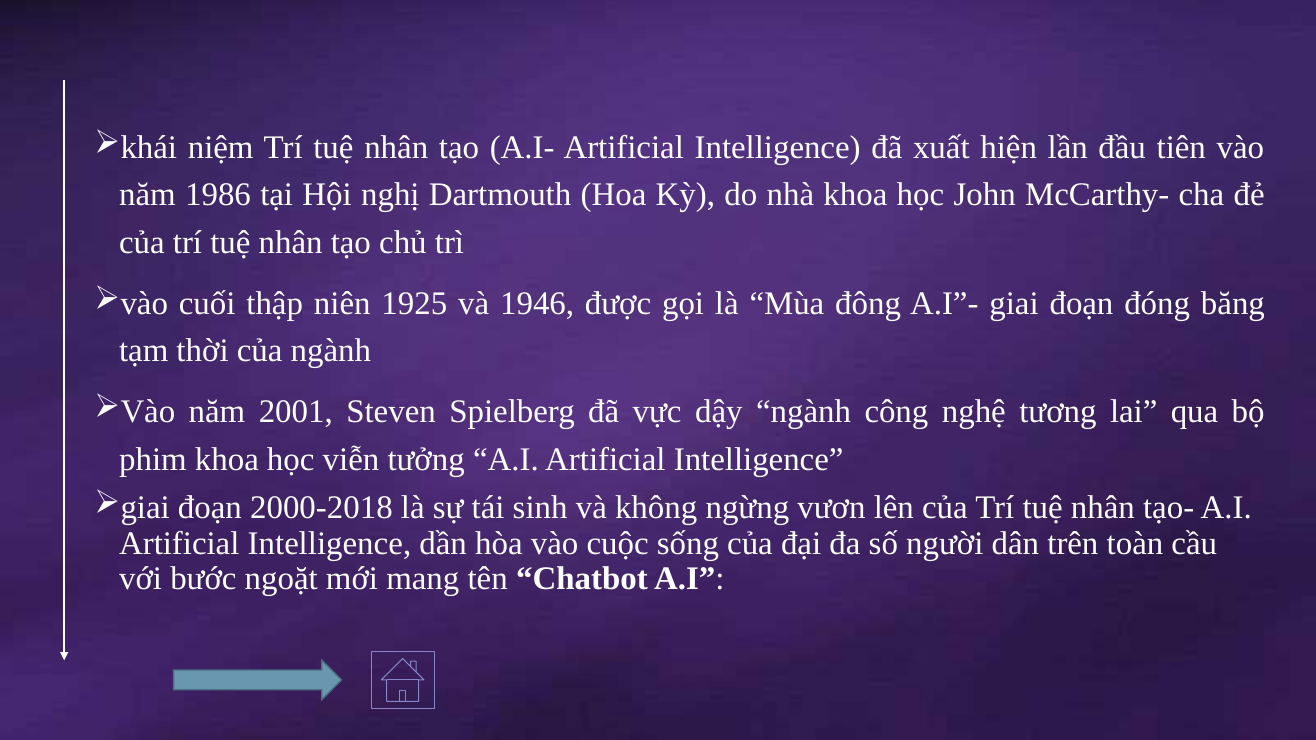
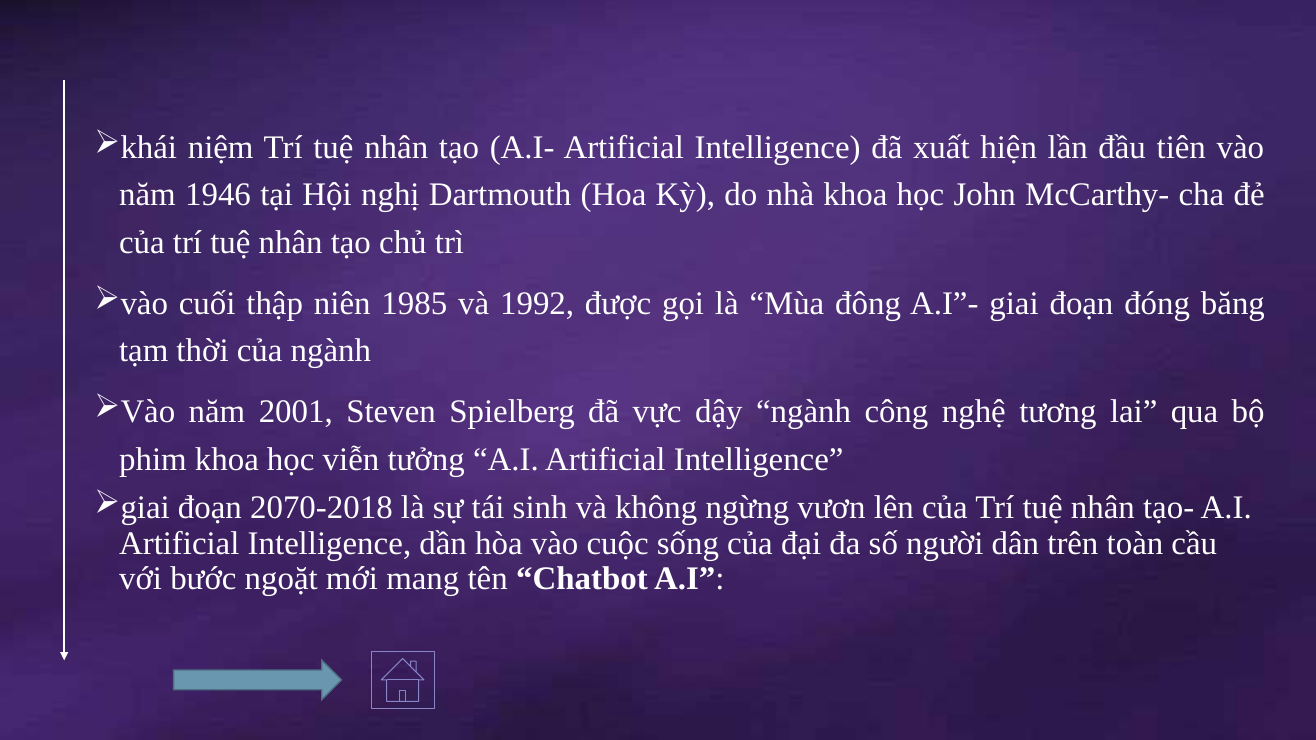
1986: 1986 -> 1946 (218, 195)
1925: 1925 -> 1985 (414, 304)
1946: 1946 -> 1992 (537, 304)
2000-2018: 2000-2018 -> 2070-2018 (321, 508)
